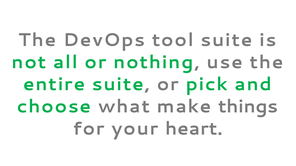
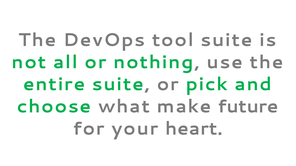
things: things -> future (248, 107)
